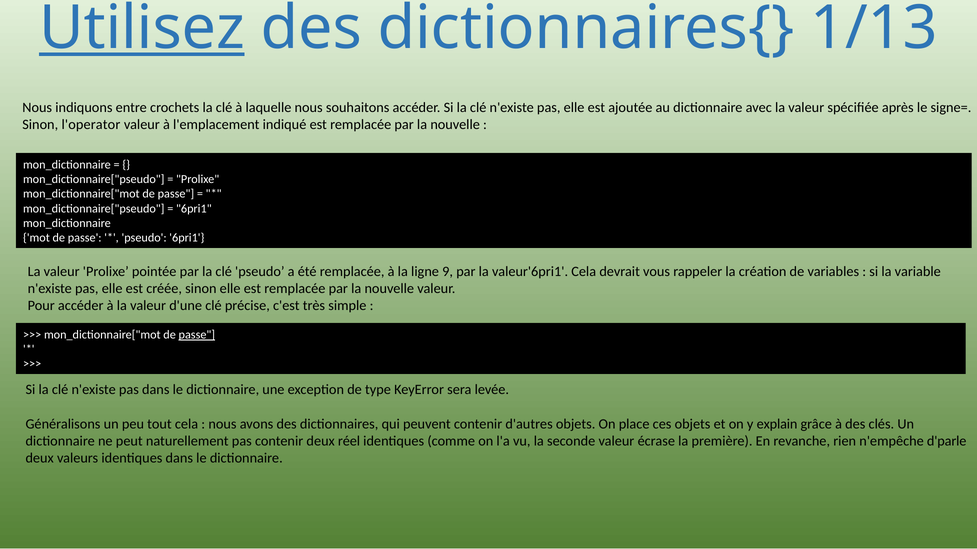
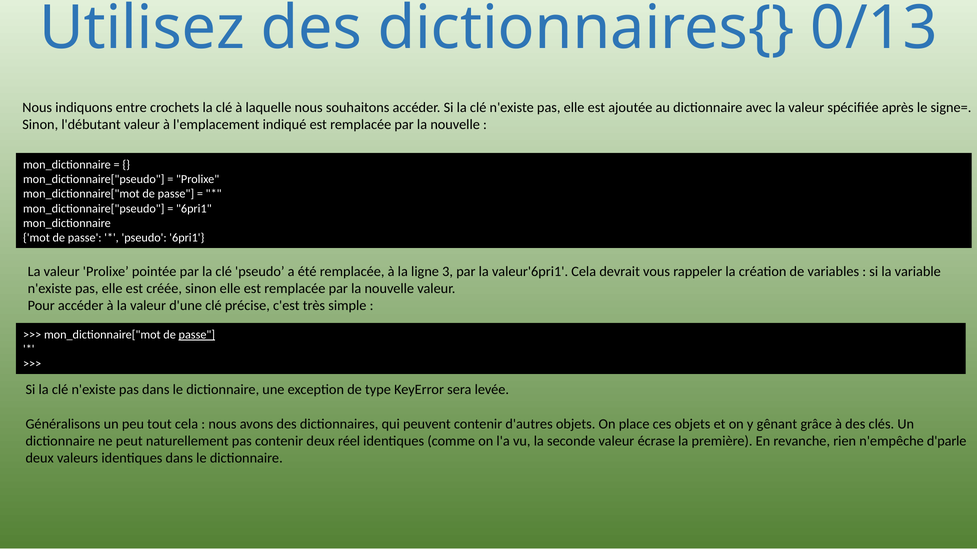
Utilisez underline: present -> none (142, 28)
1/13: 1/13 -> 0/13 (874, 28)
l'operator: l'operator -> l'débutant (91, 125)
9: 9 -> 3 (448, 272)
explain: explain -> gênant (777, 424)
